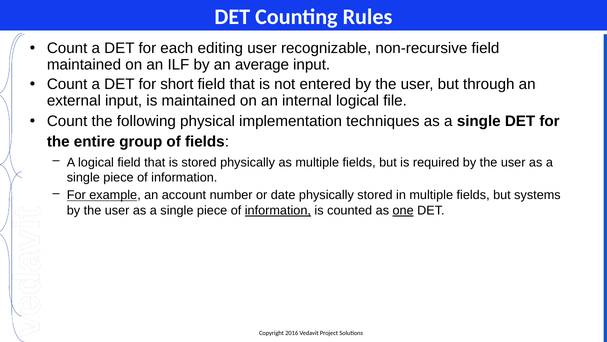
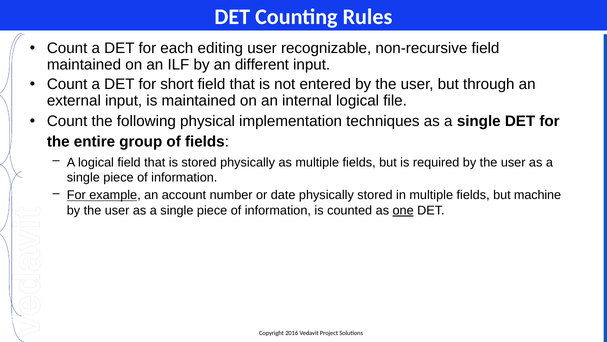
average: average -> different (262, 65)
systems: systems -> machine (538, 195)
information underline: present -> none (278, 210)
